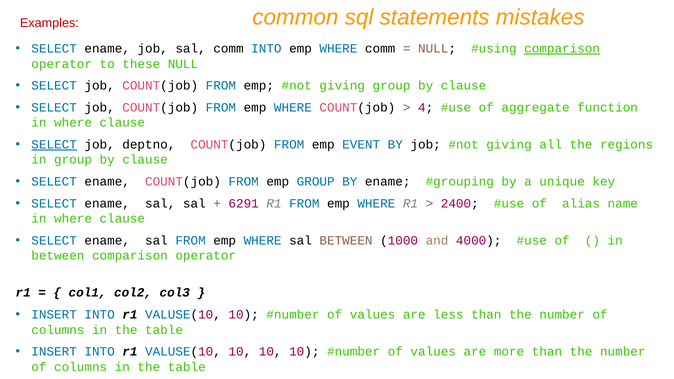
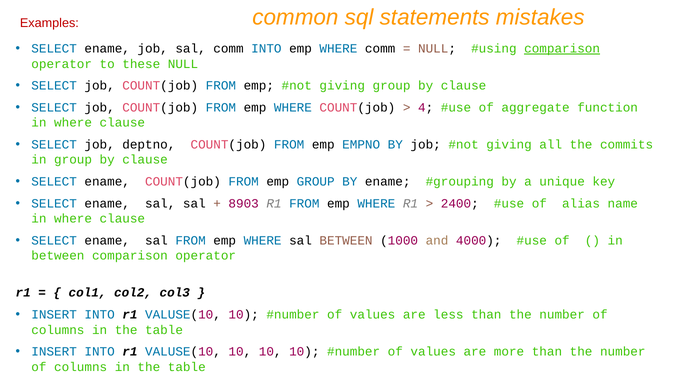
SELECT underline: present -> none (54, 145)
EVENT: EVENT -> EMPNO (361, 145)
regions: regions -> commits (627, 145)
6291: 6291 -> 8903 (244, 204)
